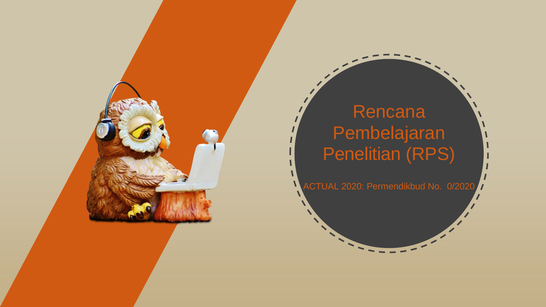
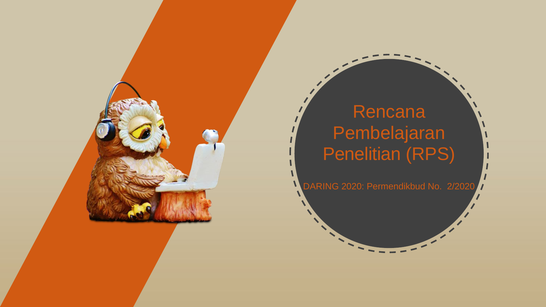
ACTUAL: ACTUAL -> DARING (321, 187)
0/2020: 0/2020 -> 2/2020 (461, 187)
